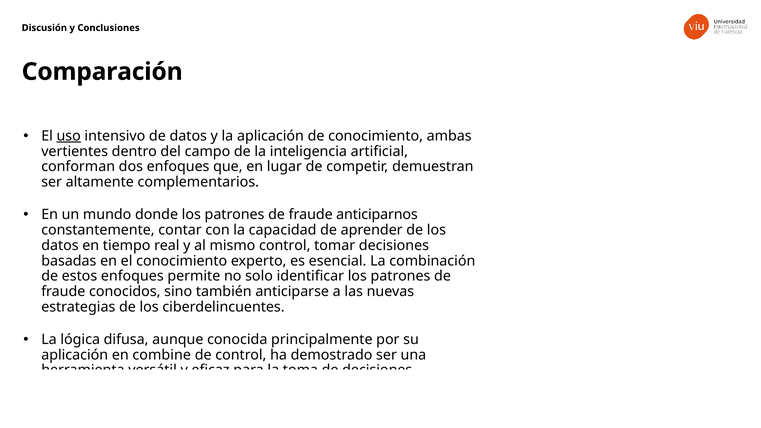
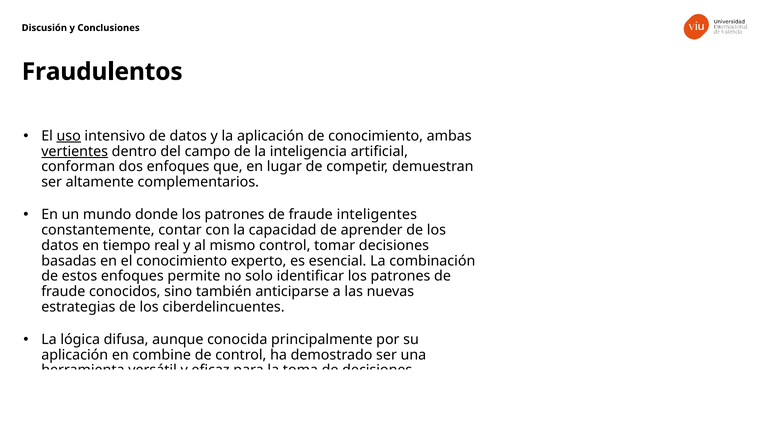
Comparación: Comparación -> Fraudulentos (102, 72)
vertientes underline: none -> present (75, 151)
fraude anticiparnos: anticiparnos -> inteligentes (377, 215)
